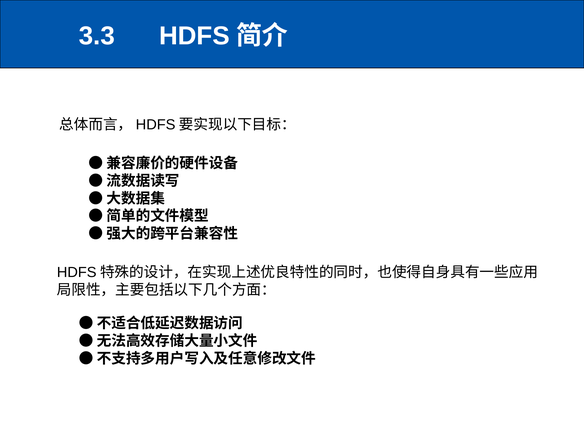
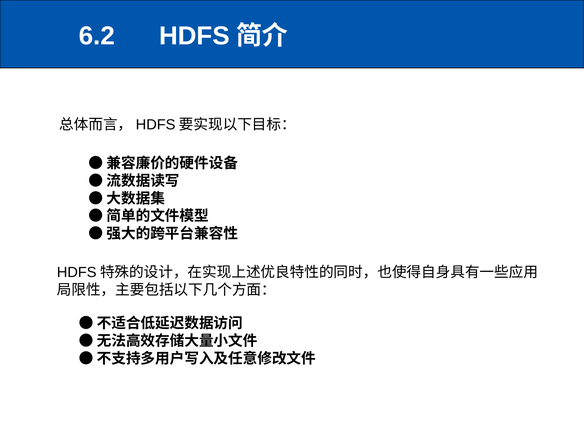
3.3: 3.3 -> 6.2 (97, 36)
